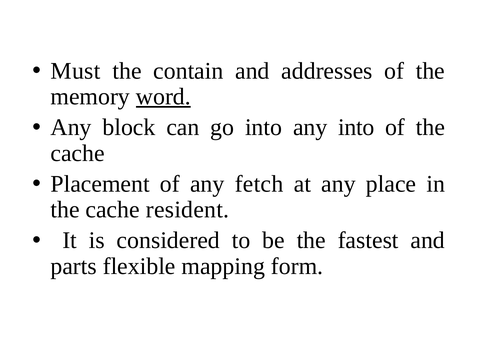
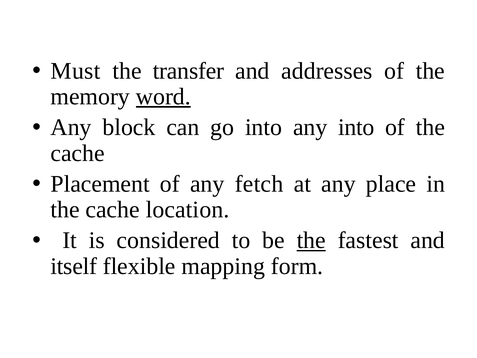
contain: contain -> transfer (188, 71)
resident: resident -> location (188, 210)
the underline: none -> present (311, 240)
parts: parts -> itself (74, 266)
